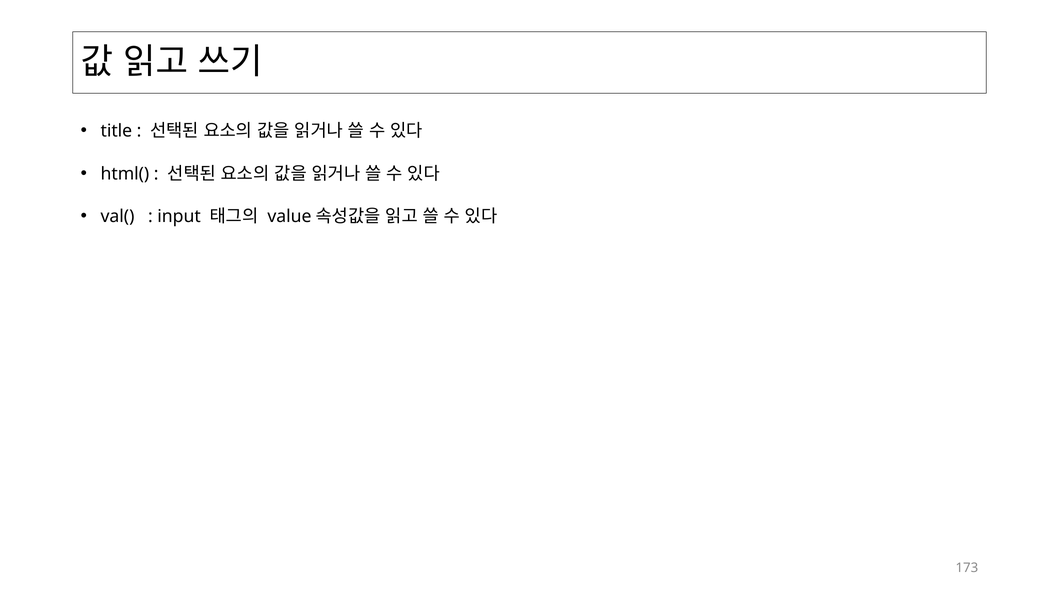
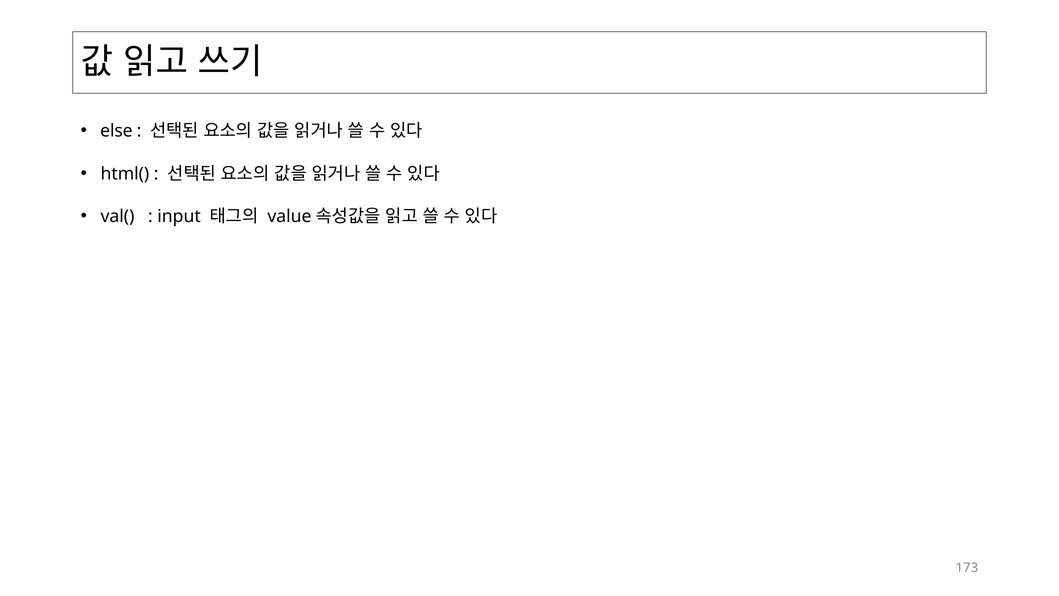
title: title -> else (116, 131)
